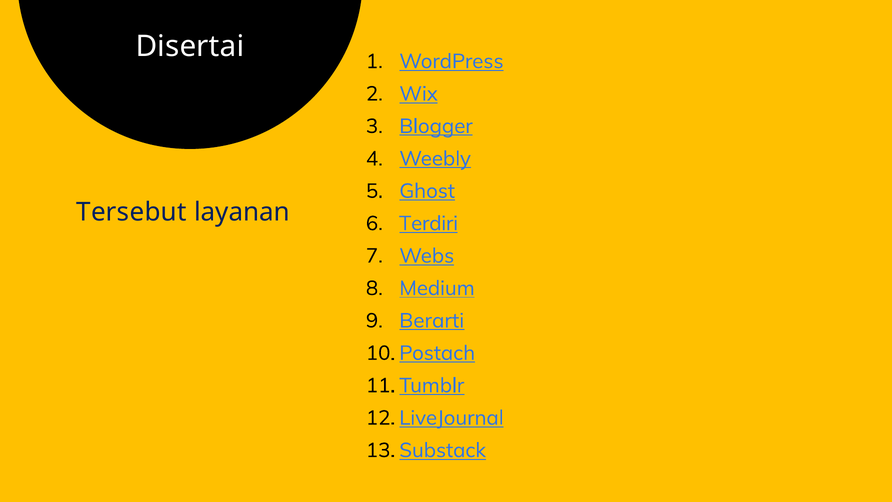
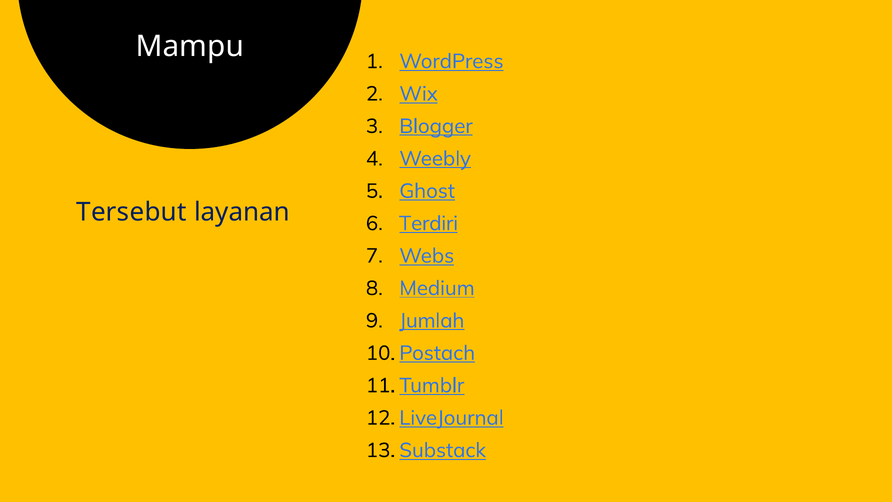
Disertai: Disertai -> Mampu (190, 47)
Berarti: Berarti -> Jumlah (432, 321)
